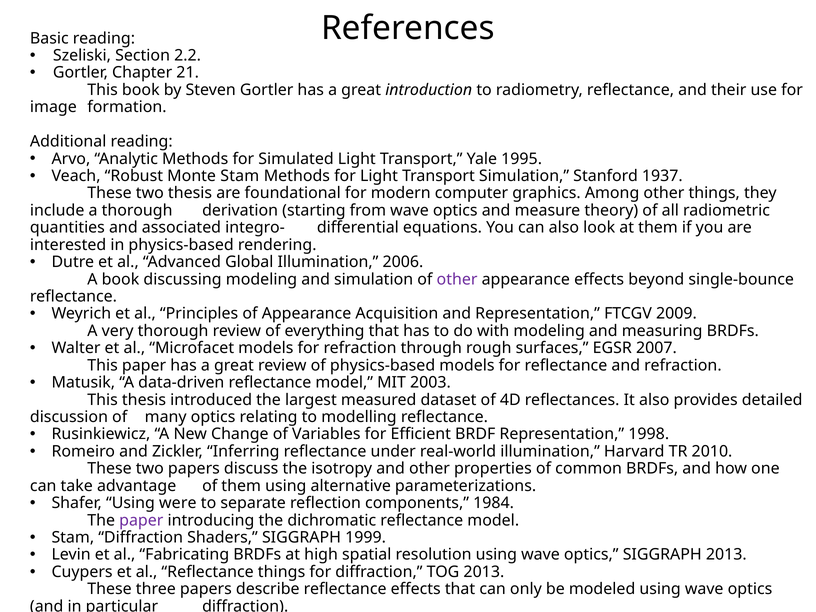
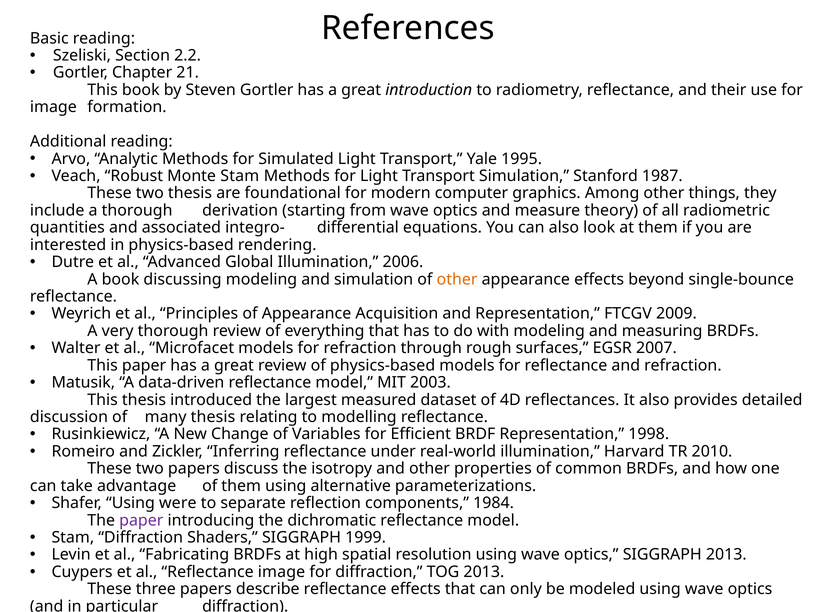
1937: 1937 -> 1987 (662, 176)
other colour: purple -> orange (457, 279)
many optics: optics -> thesis (213, 417)
Reflectance things: things -> image (282, 572)
